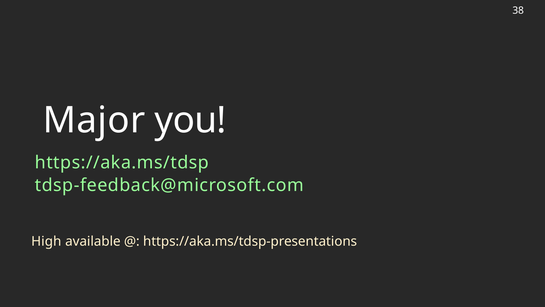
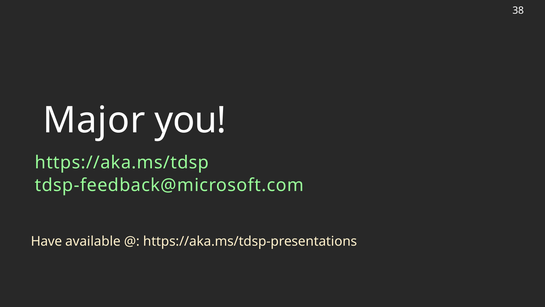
High: High -> Have (46, 241)
